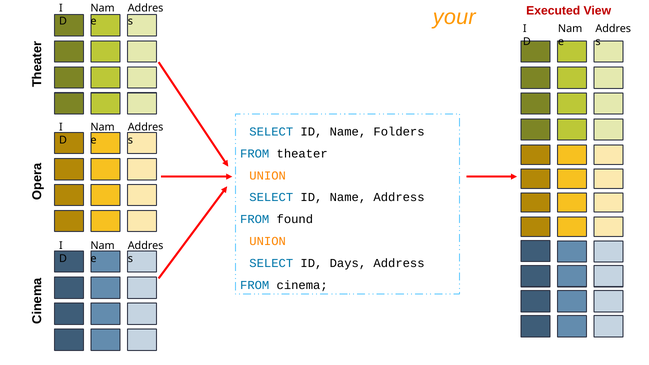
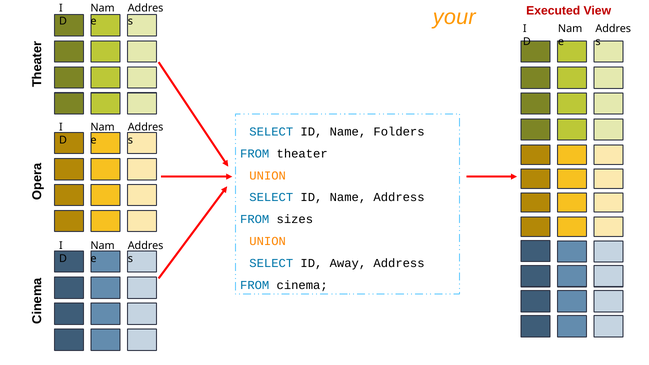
found: found -> sizes (295, 219)
Days: Days -> Away (348, 263)
